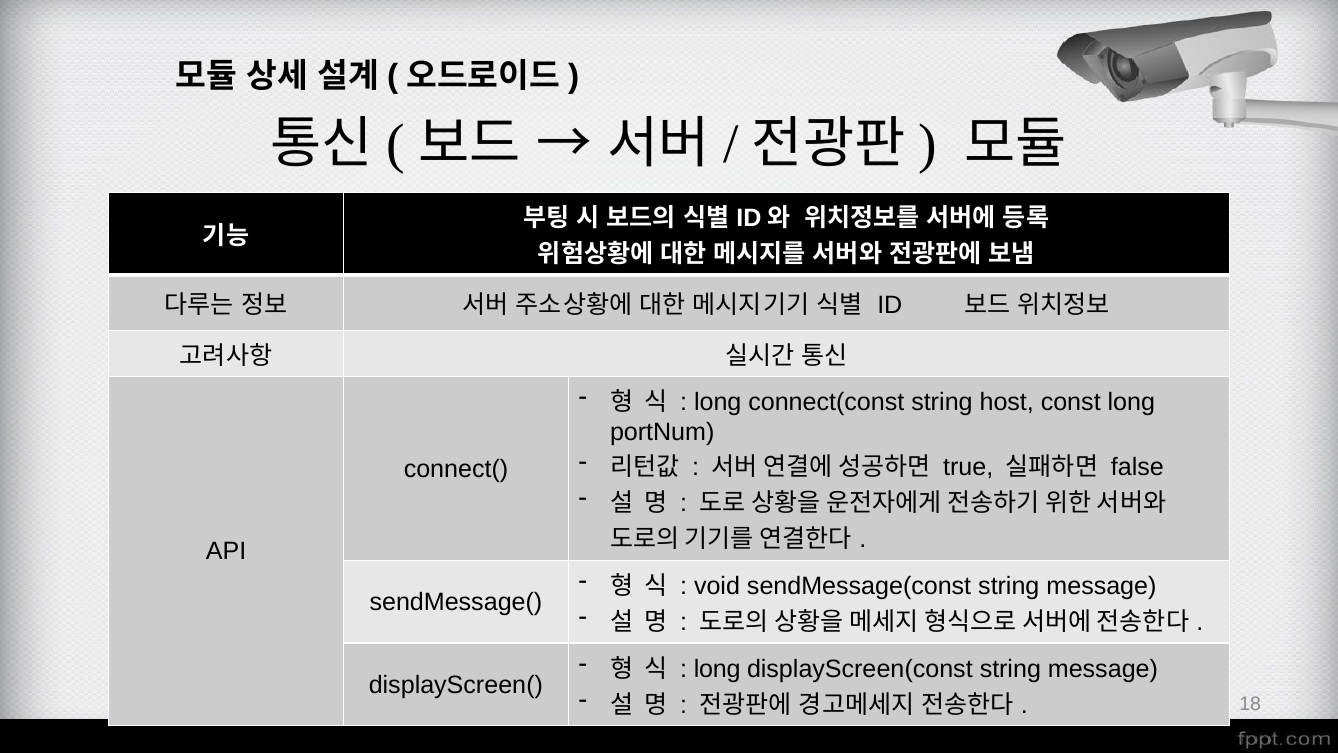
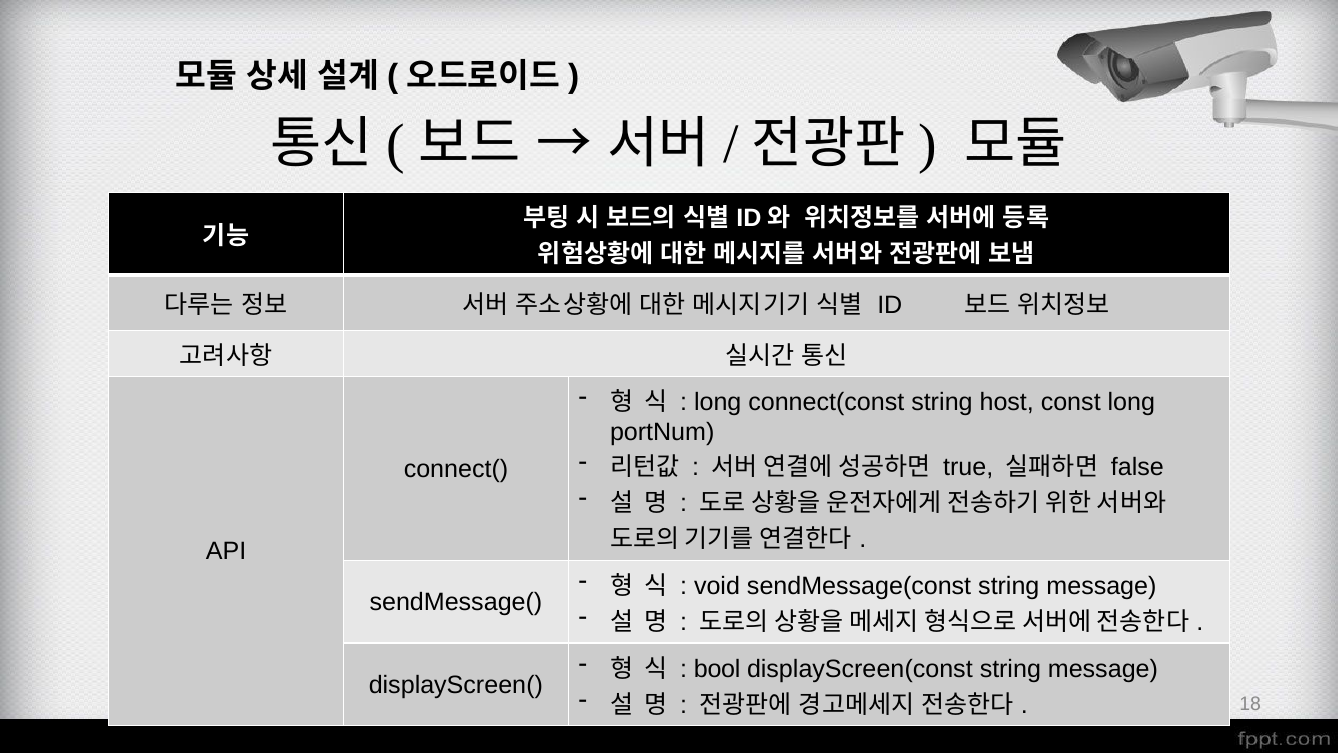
long: long -> bool (717, 668)
